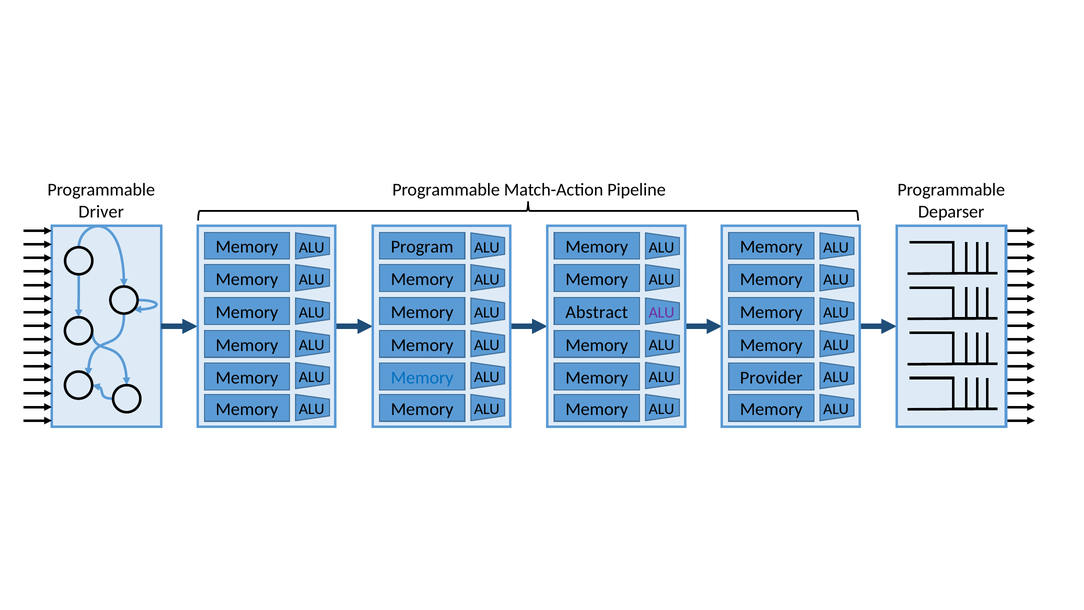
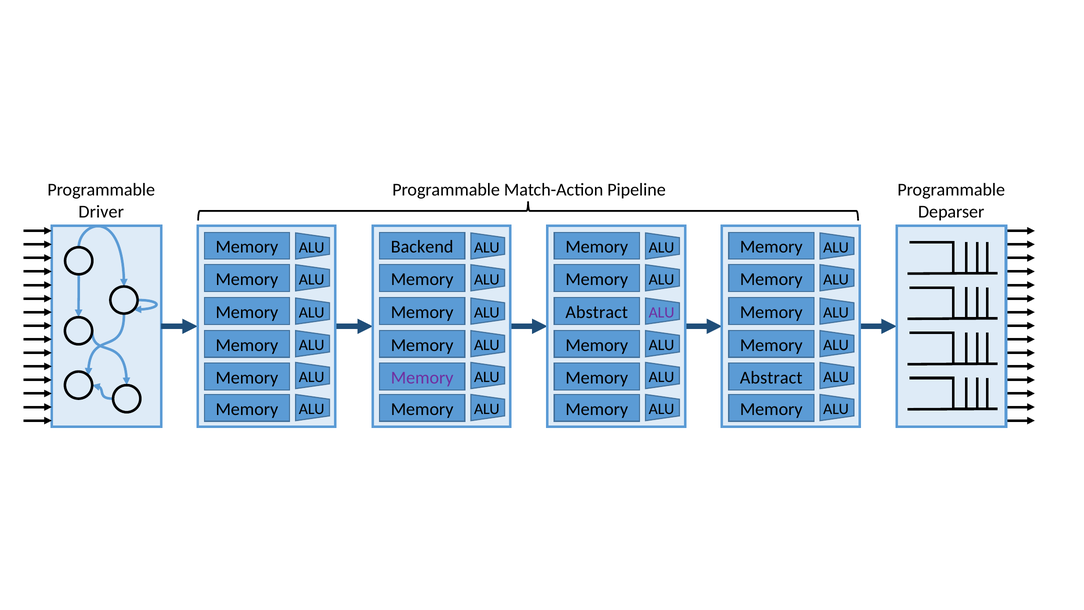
Program: Program -> Backend (422, 247)
Memory colour: blue -> purple (422, 378)
Provider: Provider -> Abstract (771, 378)
